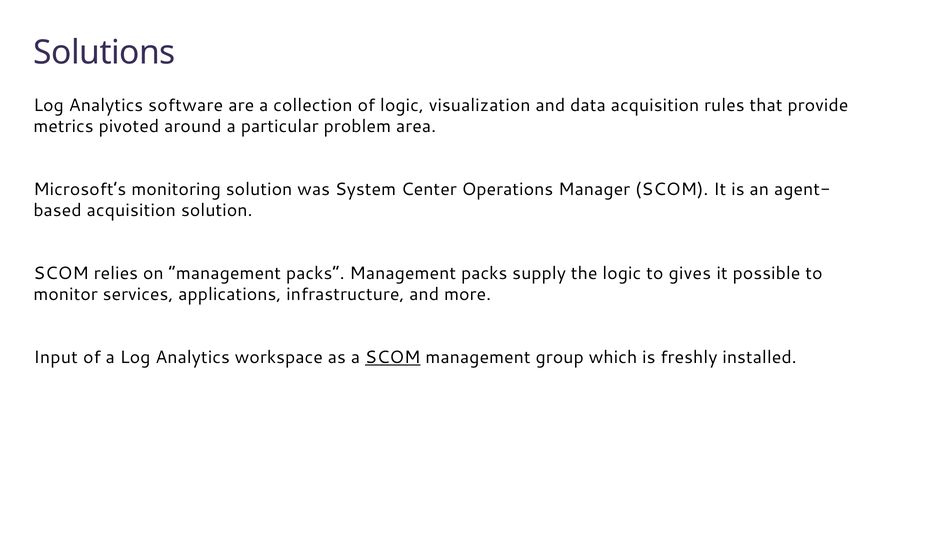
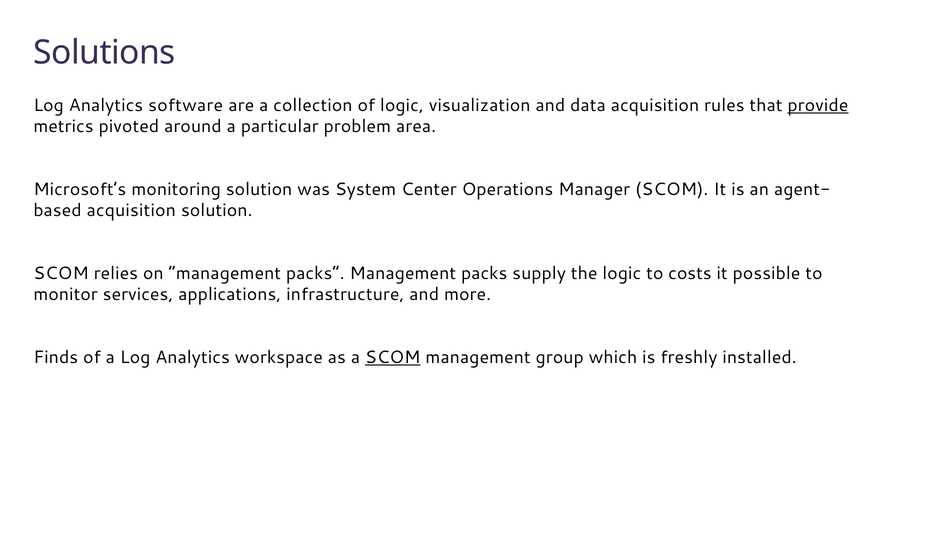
provide underline: none -> present (818, 105)
gives: gives -> costs (690, 273)
Input: Input -> Finds (56, 357)
